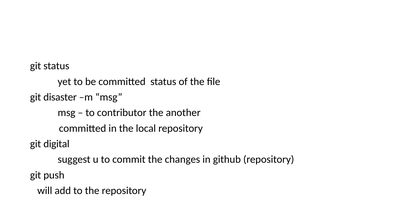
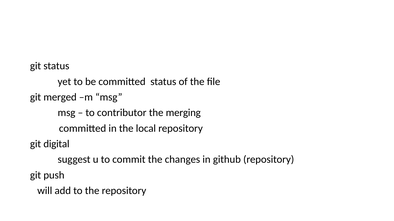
disaster: disaster -> merged (60, 97)
another: another -> merging (183, 113)
